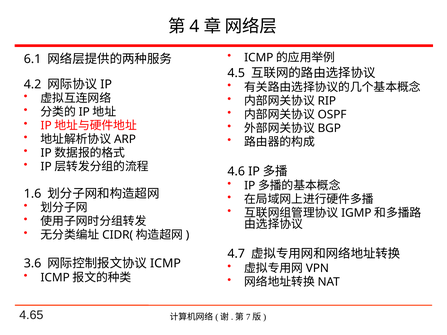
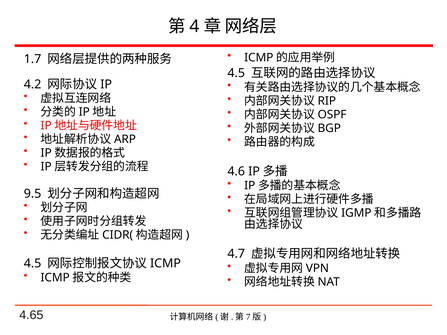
6.1: 6.1 -> 1.7 (33, 59)
1.6: 1.6 -> 9.5 (33, 194)
3.6: 3.6 -> 4.5 (33, 264)
